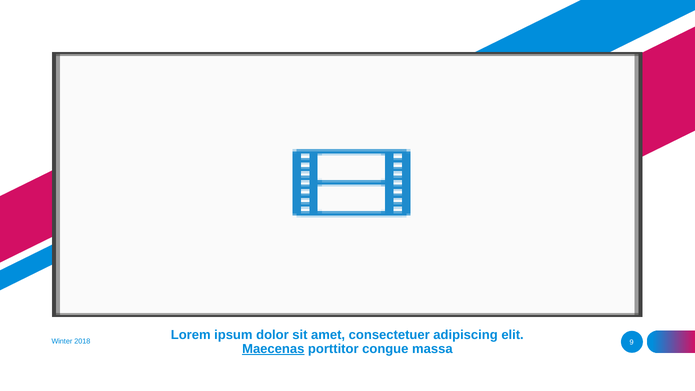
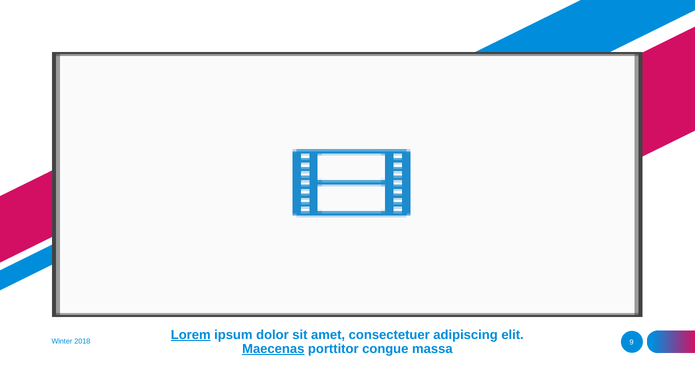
Lorem underline: none -> present (191, 335)
